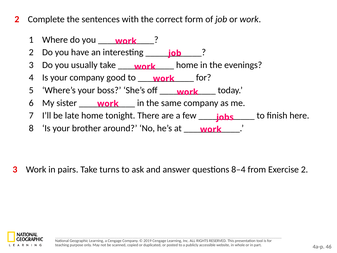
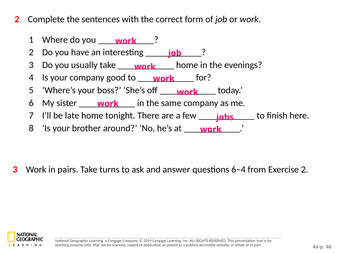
8–4: 8–4 -> 6–4 (238, 169)
